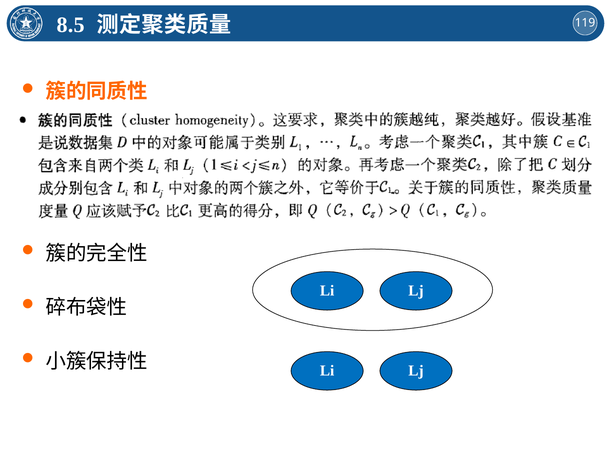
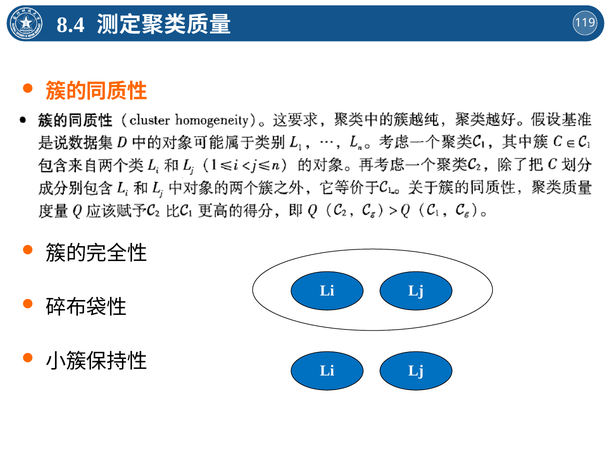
8.5: 8.5 -> 8.4 (71, 25)
